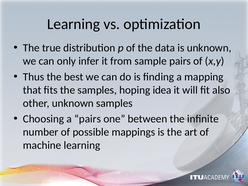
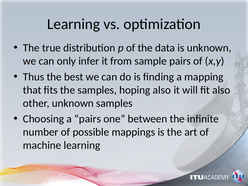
hoping idea: idea -> also (162, 90)
